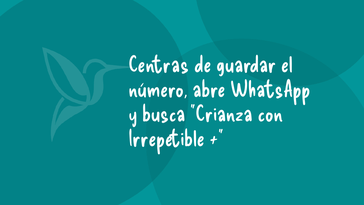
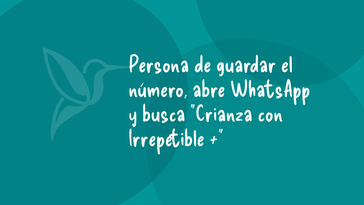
Centras: Centras -> Persona (159, 65)
